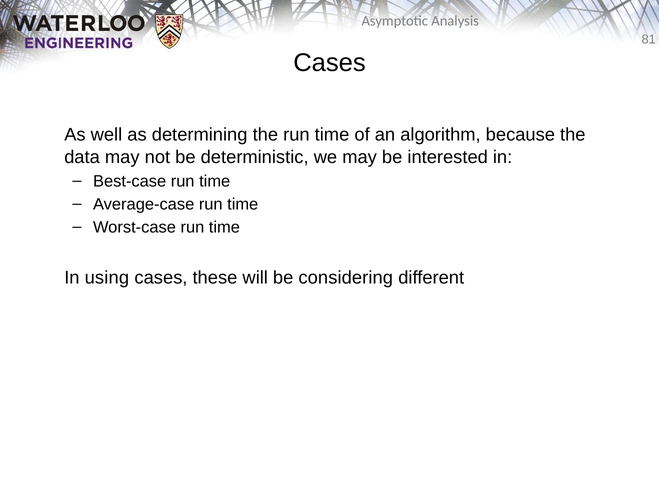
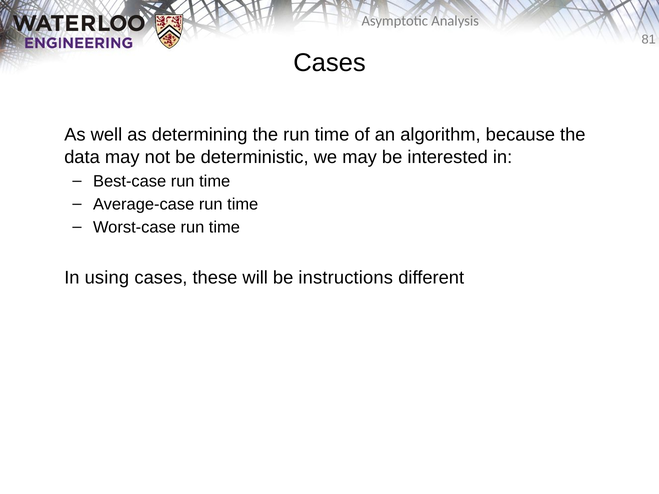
considering: considering -> instructions (346, 278)
